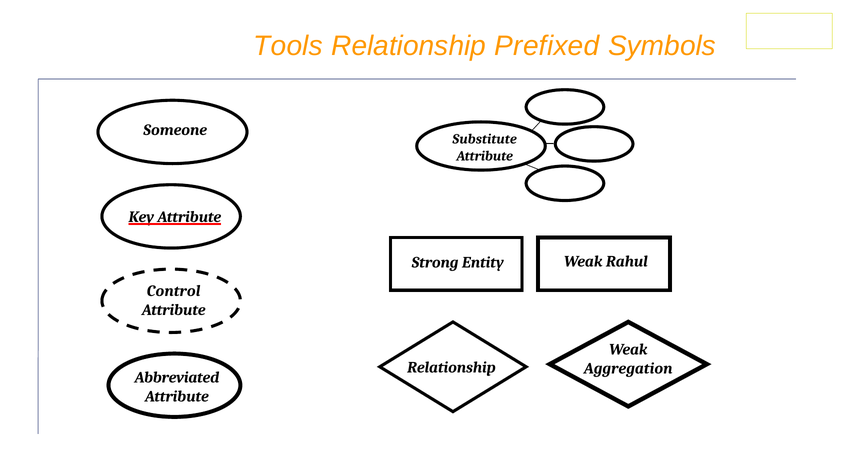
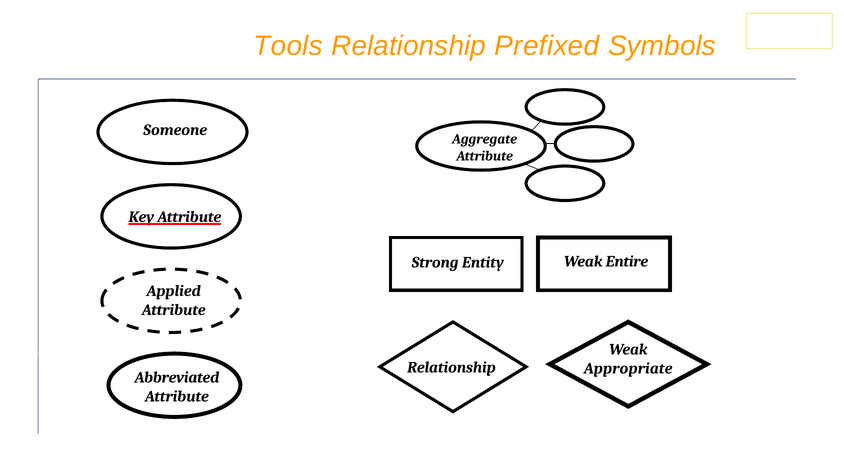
Substitute: Substitute -> Aggregate (485, 139)
Rahul: Rahul -> Entire (627, 261)
Control: Control -> Applied (174, 291)
Aggregation: Aggregation -> Appropriate (628, 369)
